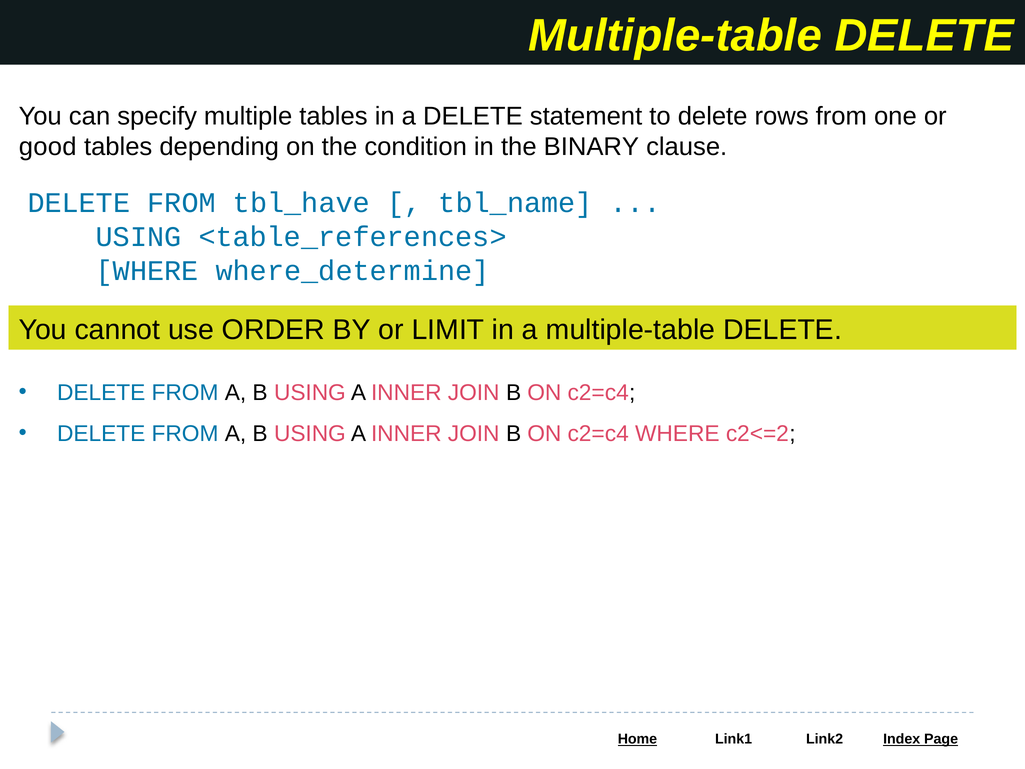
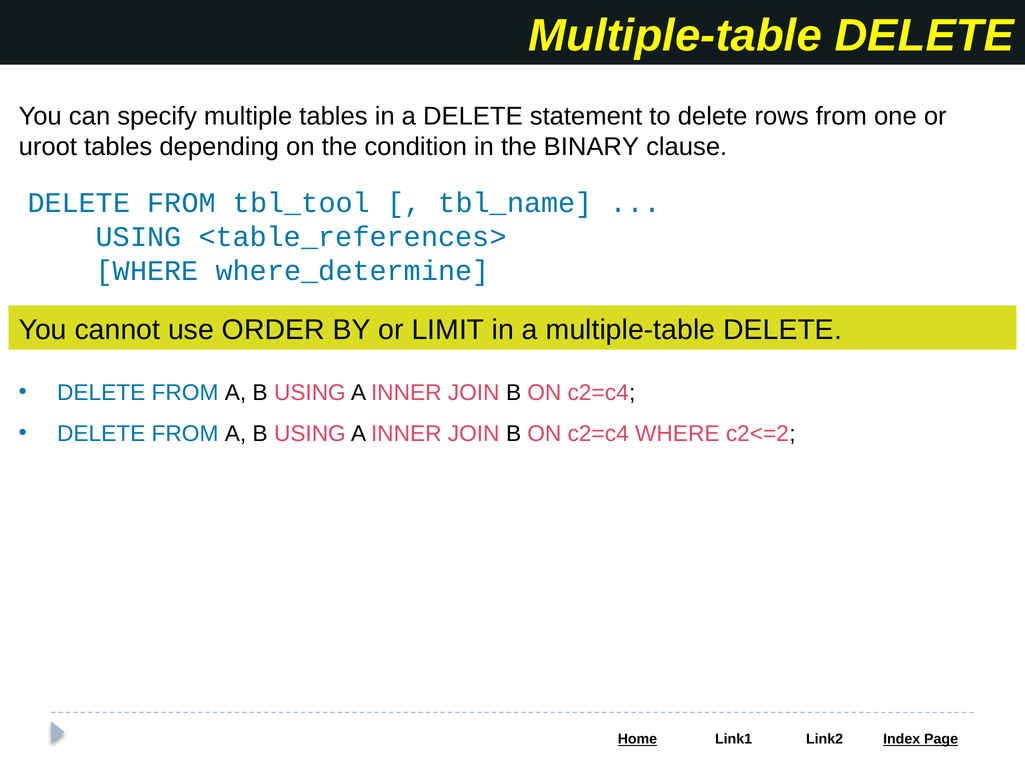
good: good -> uroot (48, 147)
tbl_have: tbl_have -> tbl_tool (301, 203)
